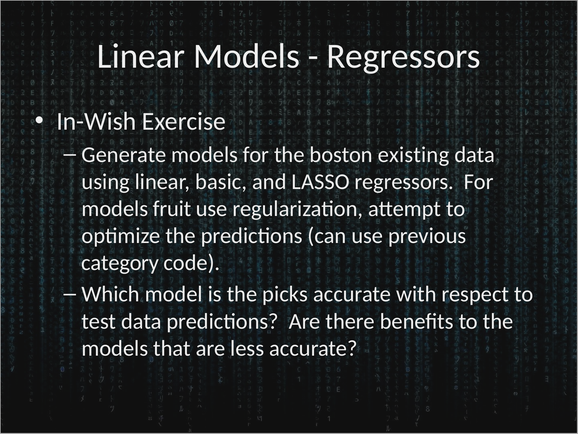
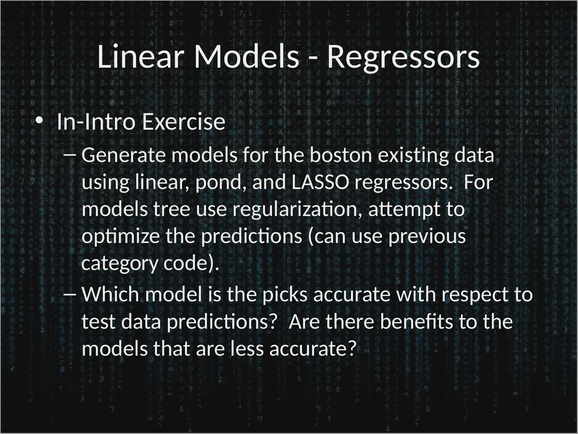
In-Wish: In-Wish -> In-Intro (96, 121)
basic: basic -> pond (221, 181)
fruit: fruit -> tree (172, 208)
